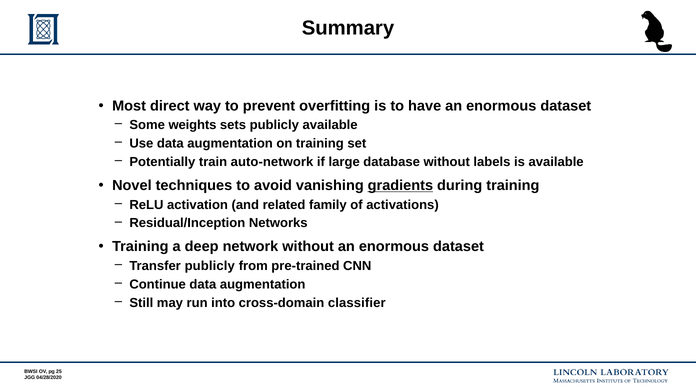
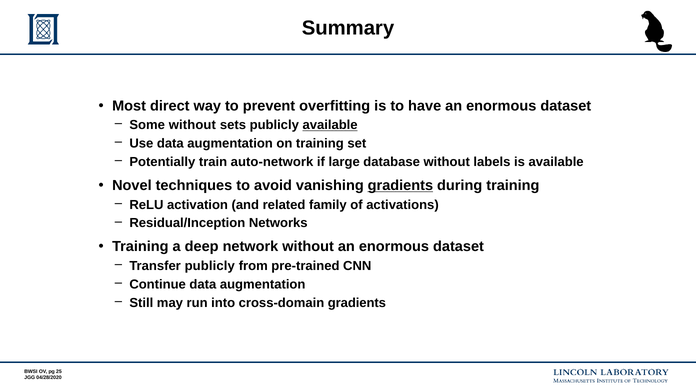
Some weights: weights -> without (192, 125)
available underline: none -> present (330, 125)
cross-domain classifier: classifier -> gradients (357, 303)
